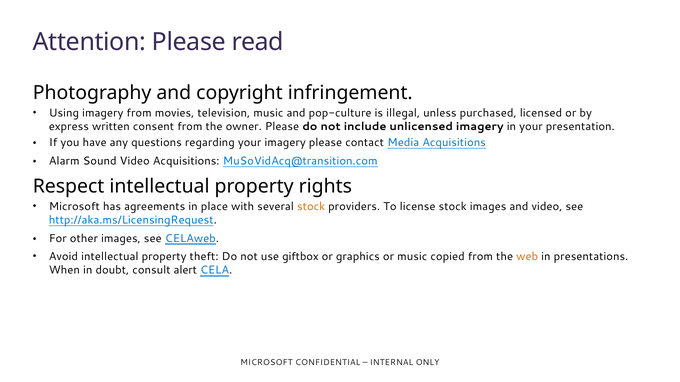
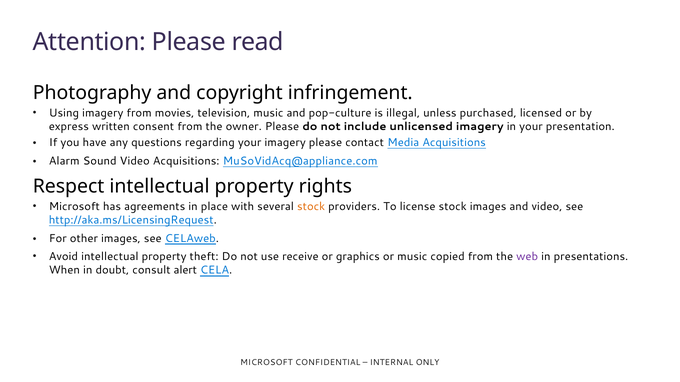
MuSoVidAcq@transition.com: MuSoVidAcq@transition.com -> MuSoVidAcq@appliance.com (300, 161)
giftbox: giftbox -> receive (300, 257)
web colour: orange -> purple (527, 257)
